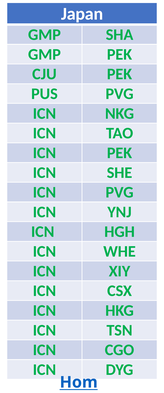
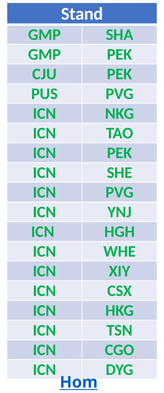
Japan: Japan -> Stand (82, 14)
